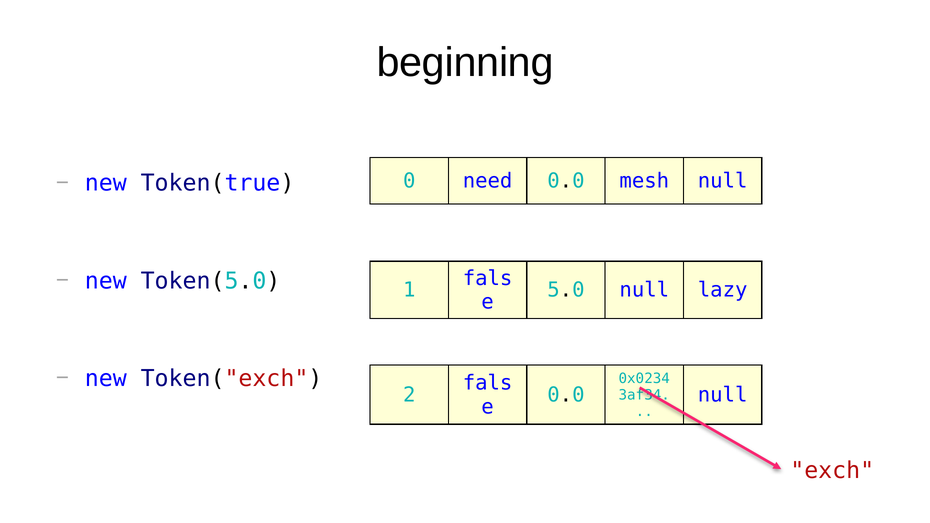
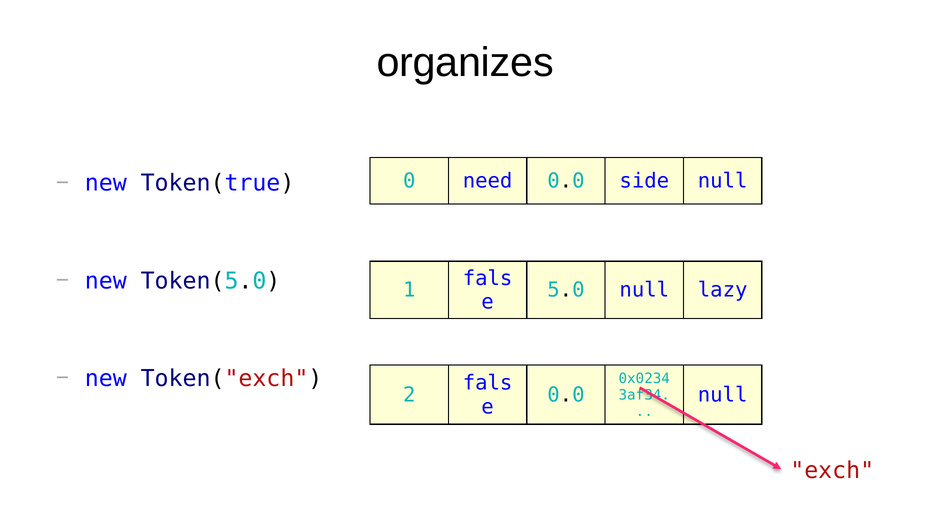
beginning: beginning -> organizes (465, 63)
mesh: mesh -> side (644, 181)
